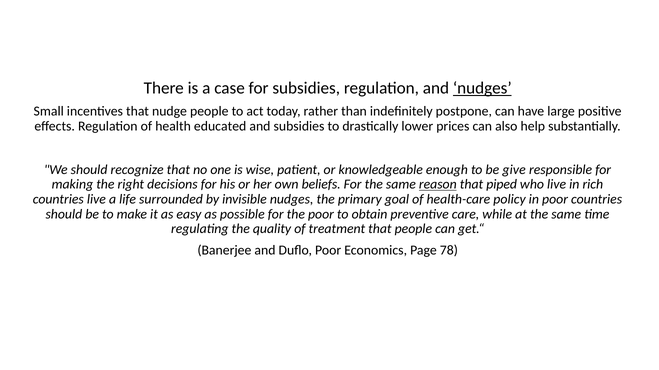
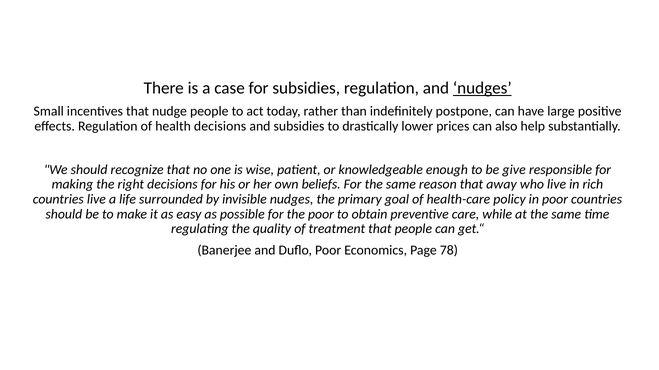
health educated: educated -> decisions (220, 126)
reason underline: present -> none (438, 185)
piped: piped -> away (502, 185)
